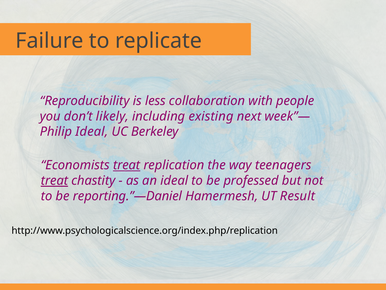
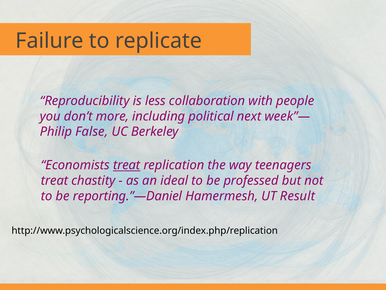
likely: likely -> more (112, 116)
existing: existing -> political (211, 116)
Ideal: Ideal -> False (92, 132)
treat underline: present -> none (54, 180)
